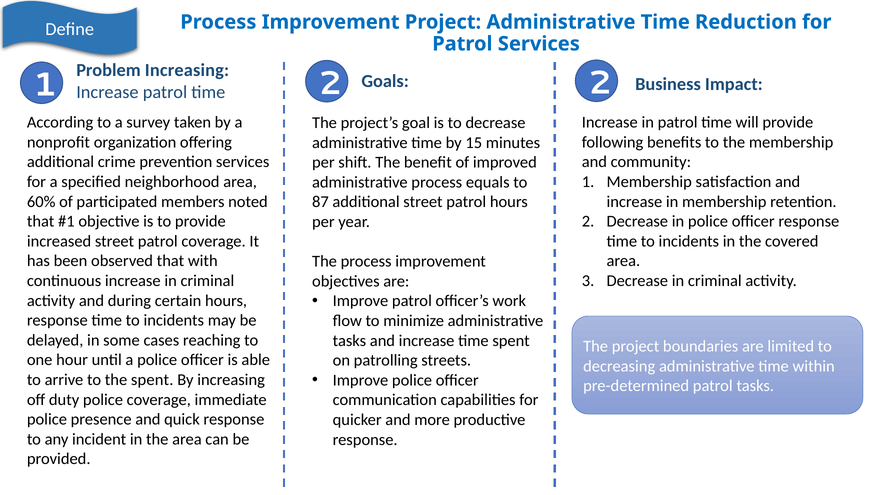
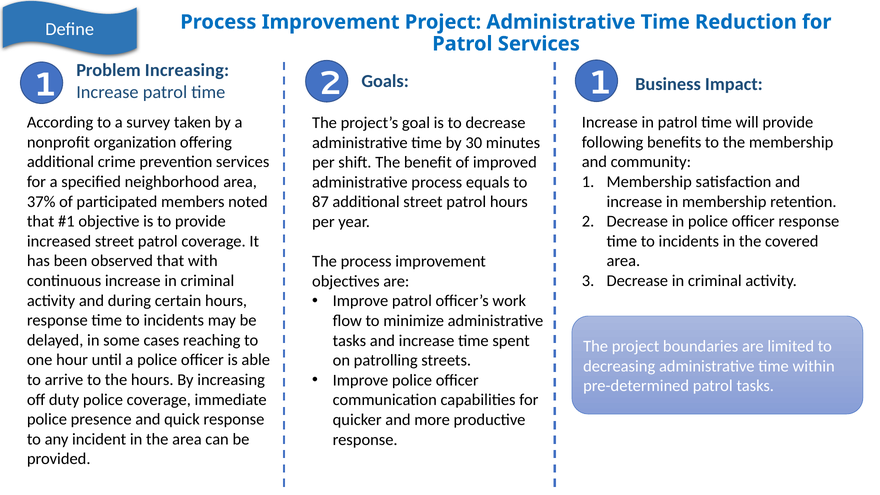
Goals 2: 2 -> 1 (600, 83)
15: 15 -> 30 (474, 143)
60%: 60% -> 37% (41, 202)
the spent: spent -> hours (152, 380)
